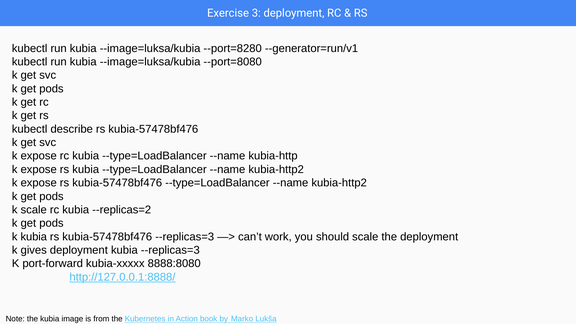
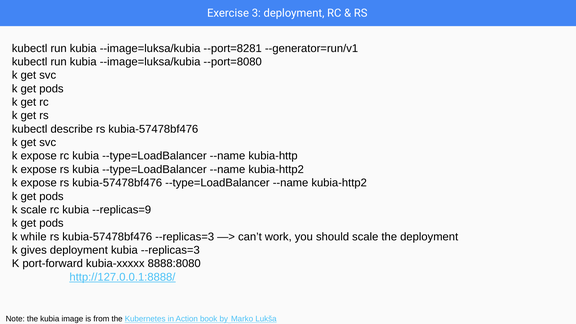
--port=8280: --port=8280 -> --port=8281 (233, 48)
--replicas=2: --replicas=2 -> --replicas=9 (122, 210)
k kubia: kubia -> while (34, 237)
